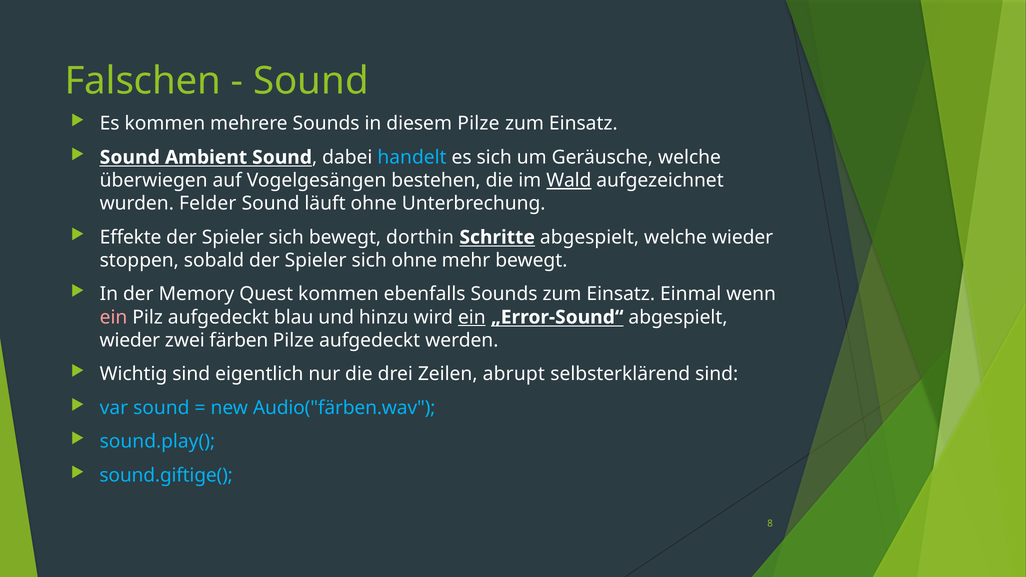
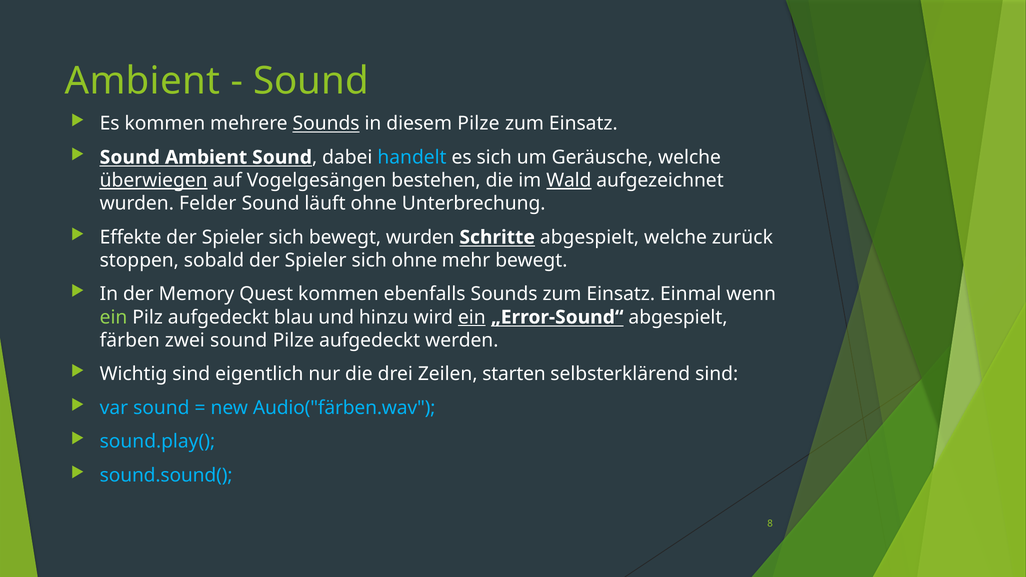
Falschen: Falschen -> Ambient (143, 81)
Sounds underline: none -> present (326, 124)
überwiegen underline: none -> present (154, 180)
bewegt dorthin: dorthin -> wurden (420, 237)
welche wieder: wieder -> zurück (742, 237)
ein colour: pink -> light green (114, 317)
wieder: wieder -> färben (130, 340)
zwei färben: färben -> sound (239, 340)
abrupt: abrupt -> starten (514, 374)
sound.giftige(: sound.giftige( -> sound.sound( (166, 475)
